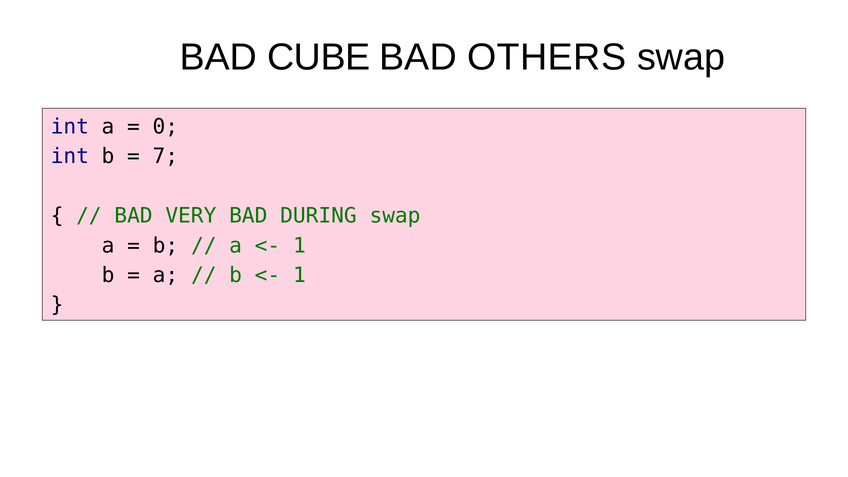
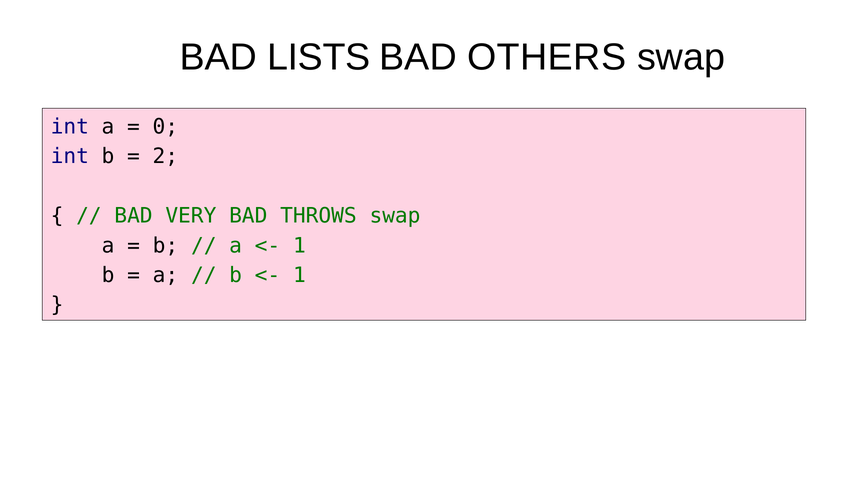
CUBE: CUBE -> LISTS (319, 57)
7: 7 -> 2 (165, 156)
DURING: DURING -> THROWS (318, 216)
